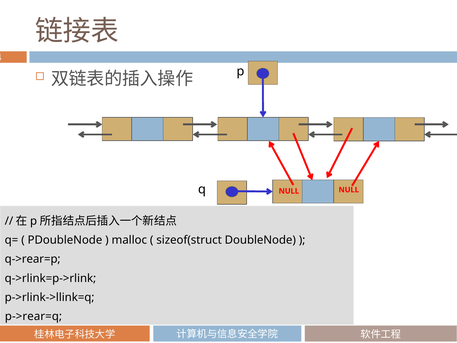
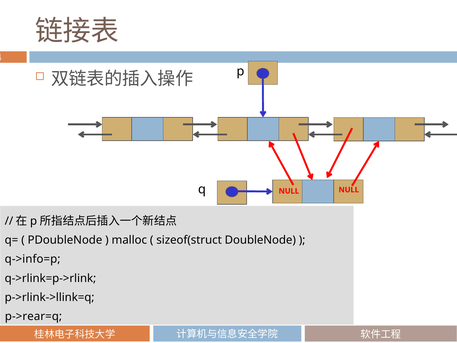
q->rear=p: q->rear=p -> q->info=p (33, 259)
